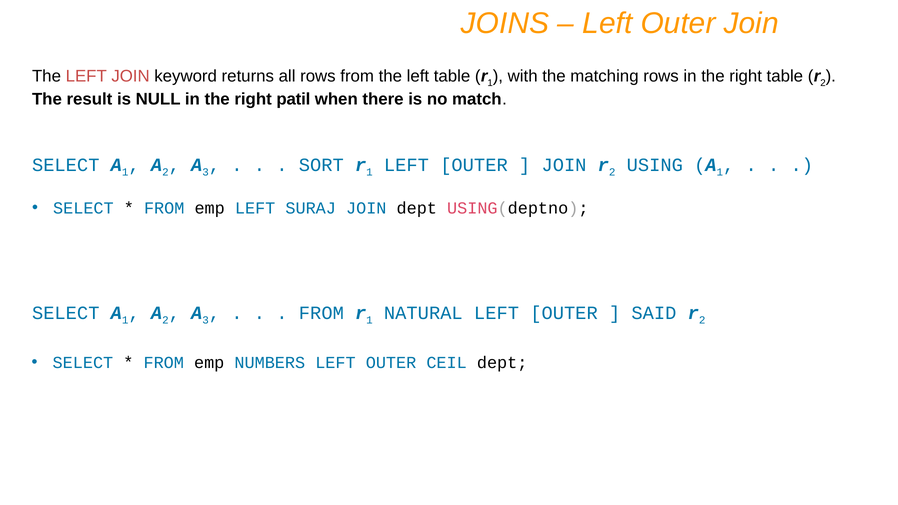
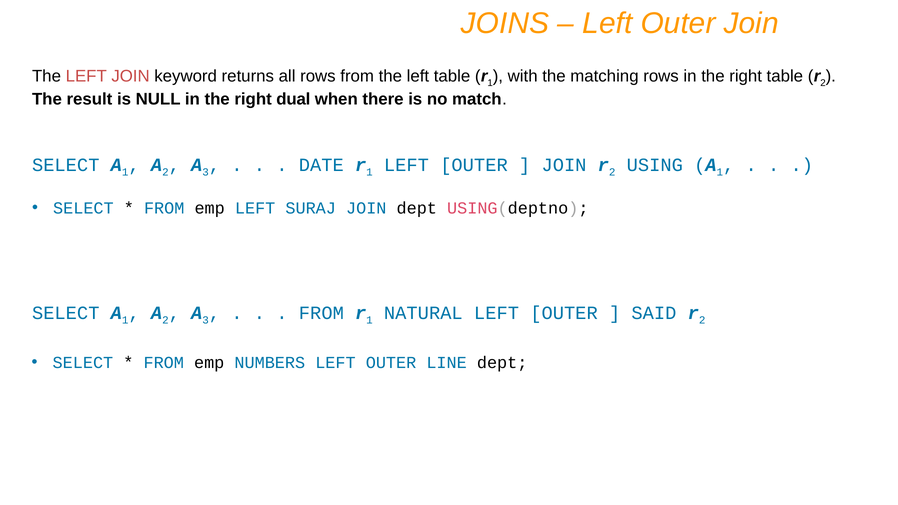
patil: patil -> dual (293, 99)
SORT: SORT -> DATE (321, 165)
CEIL: CEIL -> LINE (447, 363)
